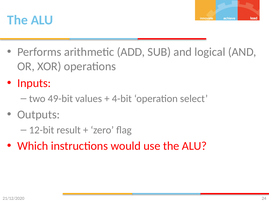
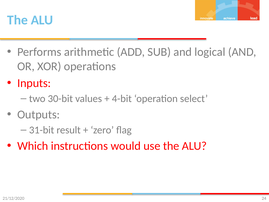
49-bit: 49-bit -> 30-bit (60, 98)
12-bit: 12-bit -> 31-bit (42, 130)
